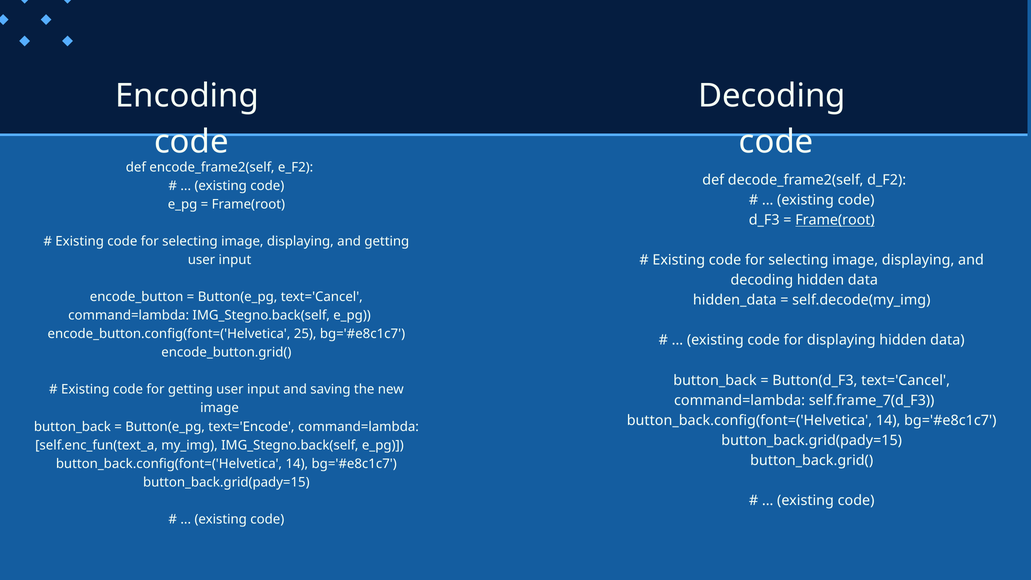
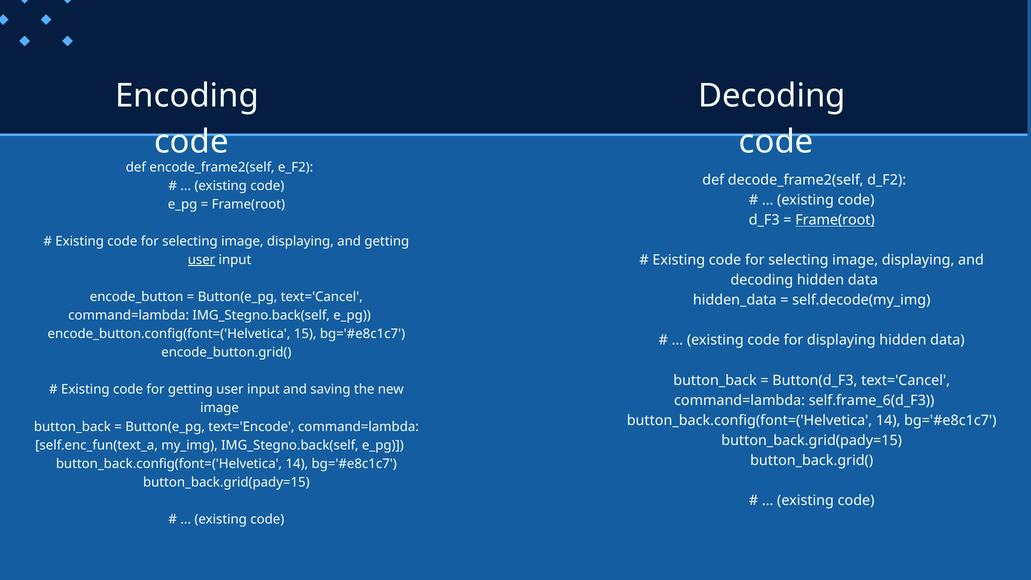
user underline: none -> present (201, 260)
25: 25 -> 15 (305, 334)
self.frame_7(d_F3: self.frame_7(d_F3 -> self.frame_6(d_F3 (872, 400)
